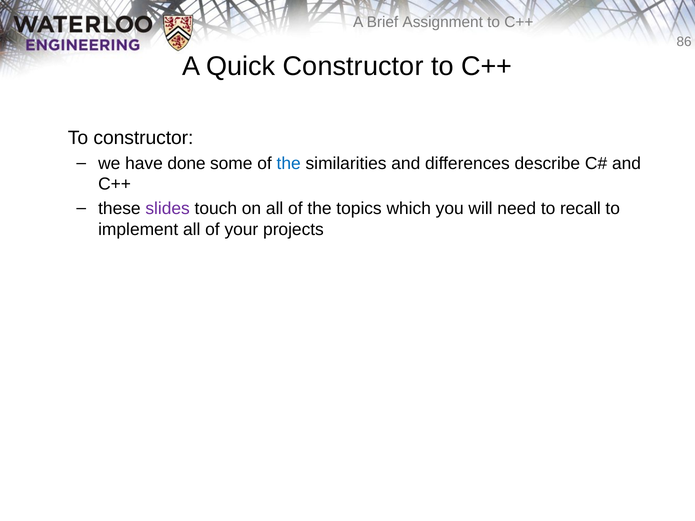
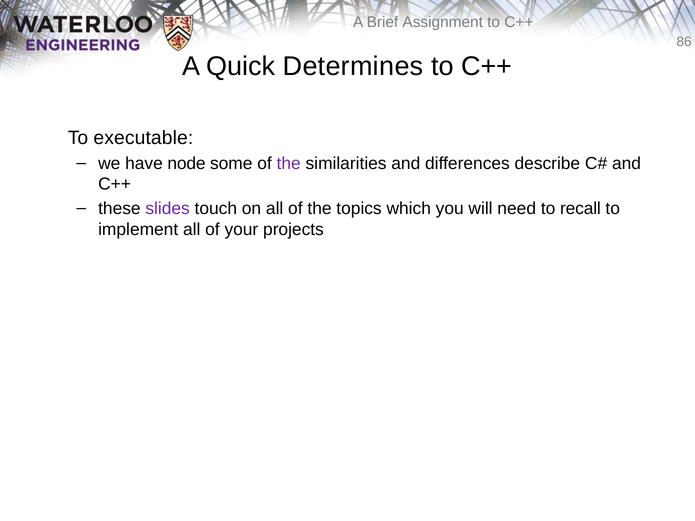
Quick Constructor: Constructor -> Determines (353, 66)
To constructor: constructor -> executable (143, 138)
done: done -> node (187, 163)
the colour: blue -> purple (289, 163)
